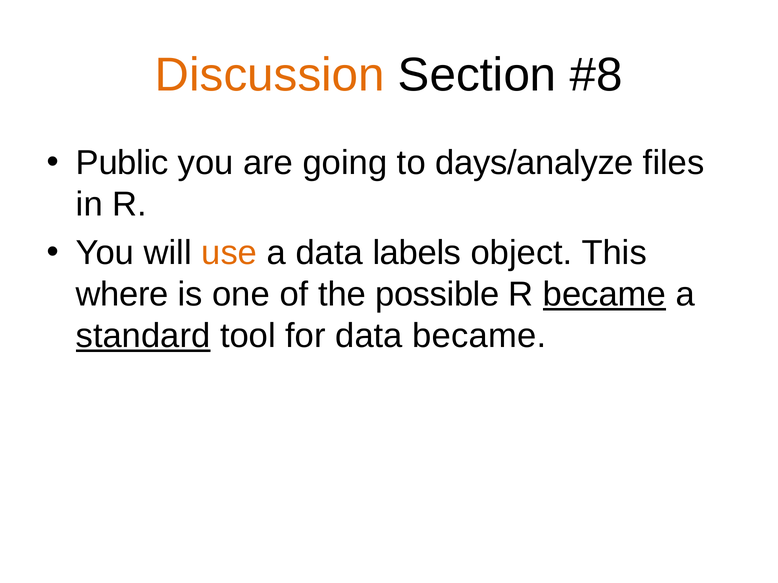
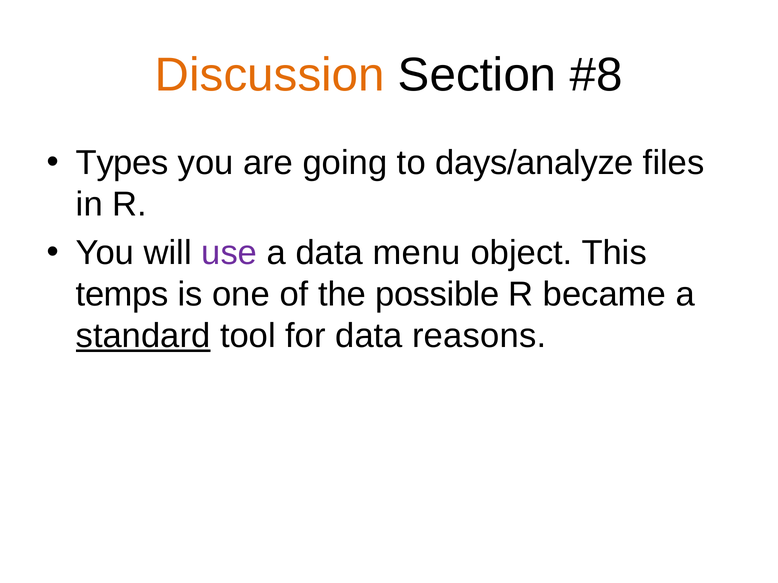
Public: Public -> Types (122, 163)
use colour: orange -> purple (229, 253)
labels: labels -> menu (417, 253)
where: where -> temps (122, 295)
became underline: present -> none (604, 295)
data became: became -> reasons (479, 336)
